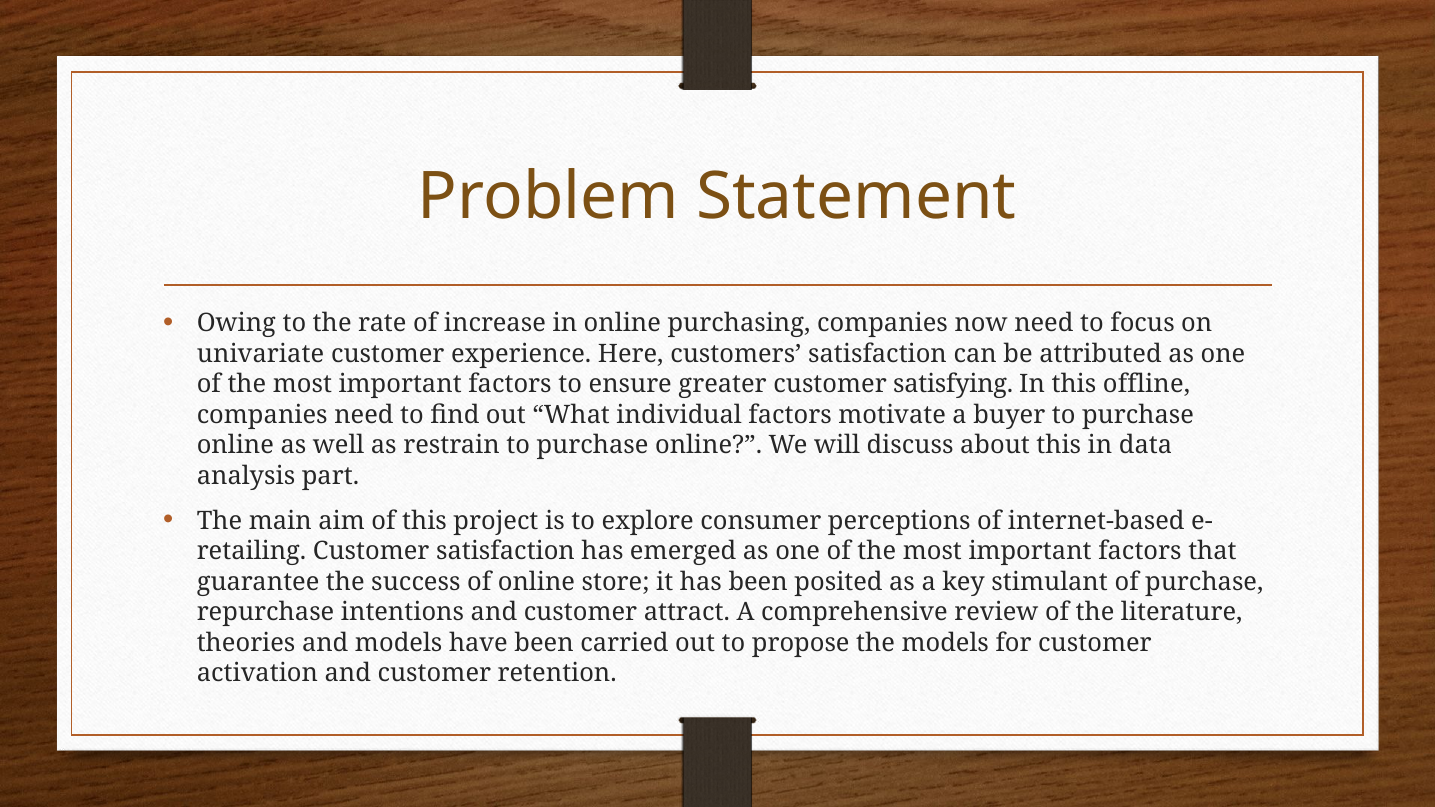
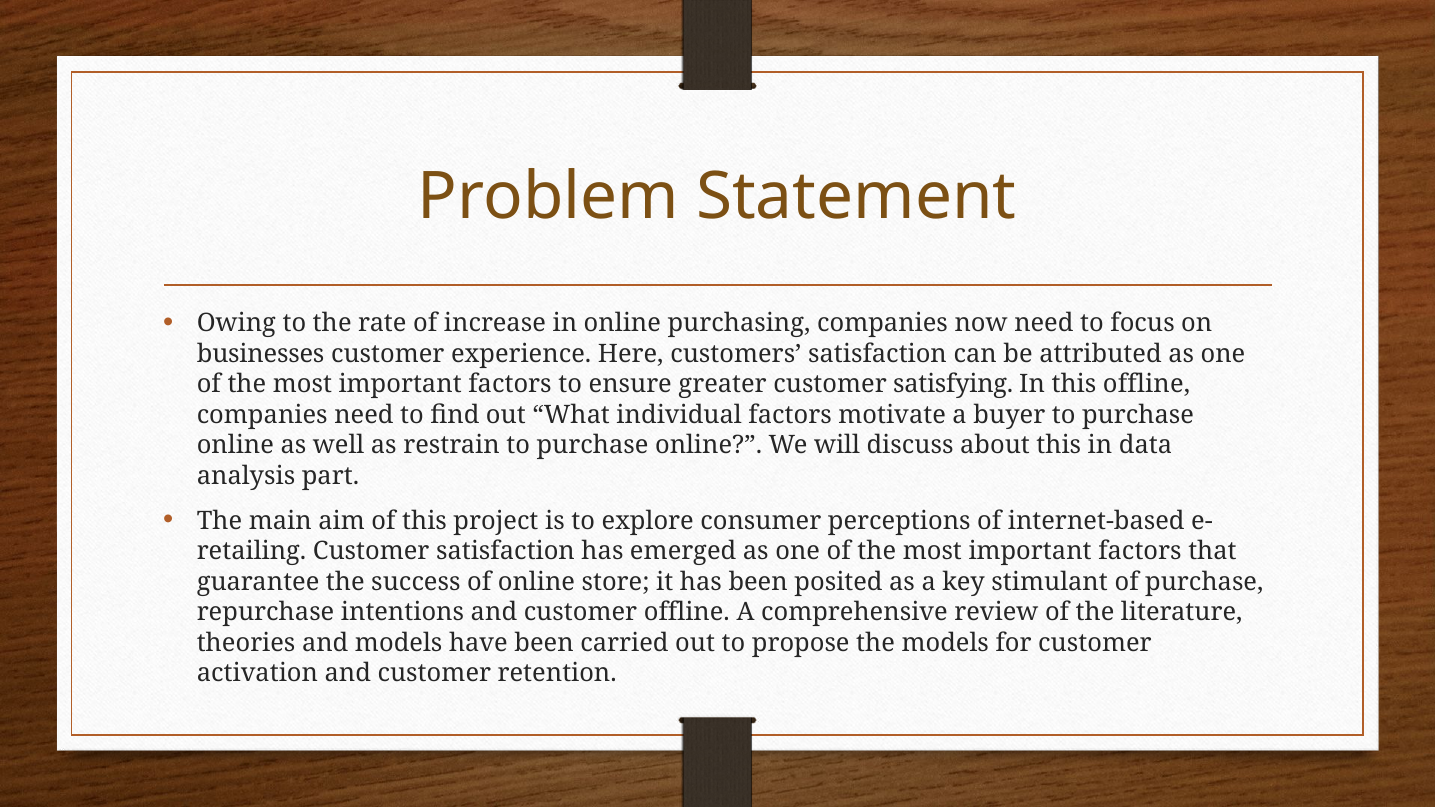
univariate: univariate -> businesses (261, 354)
customer attract: attract -> offline (687, 612)
